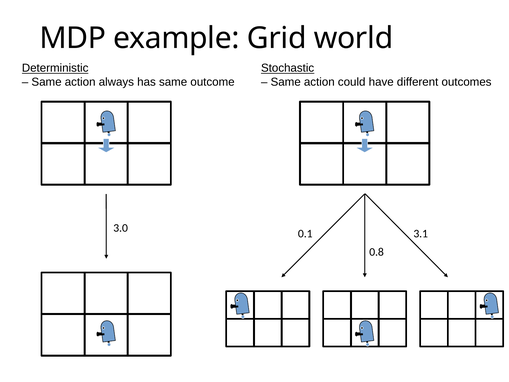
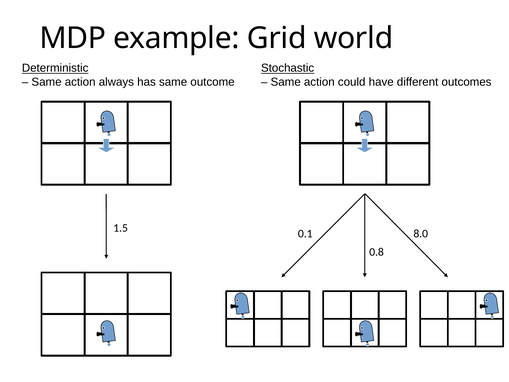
3.0: 3.0 -> 1.5 (121, 228)
3.1: 3.1 -> 8.0 (421, 233)
